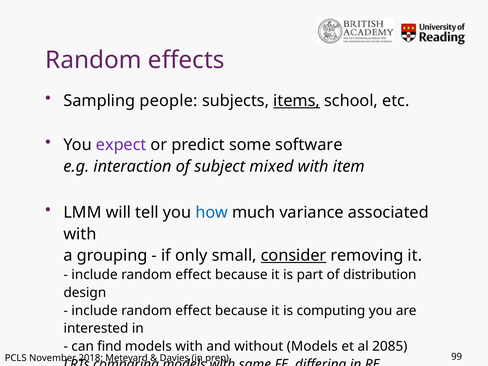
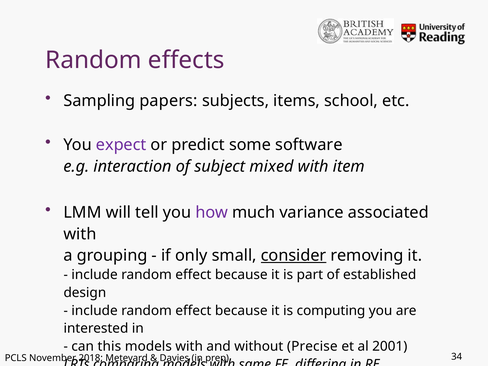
people: people -> papers (169, 101)
items underline: present -> none (297, 101)
how colour: blue -> purple (212, 213)
distribution: distribution -> established (380, 275)
find: find -> this (109, 346)
without Models: Models -> Precise (312, 346)
2085: 2085 -> 2001 (390, 346)
99: 99 -> 34 (457, 357)
